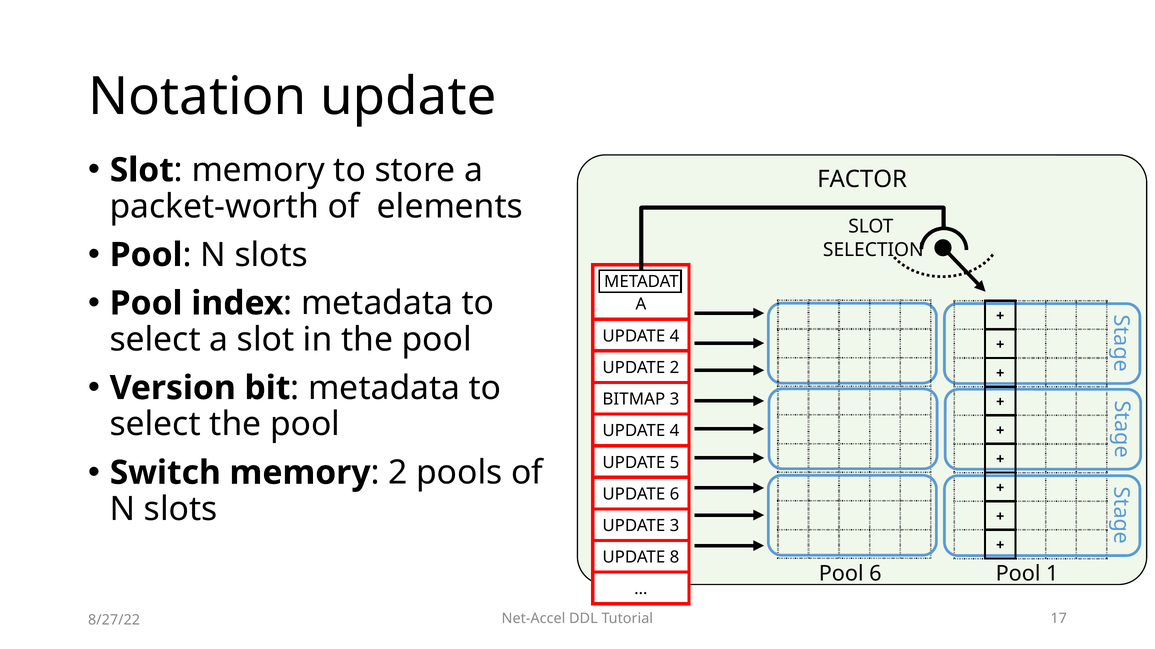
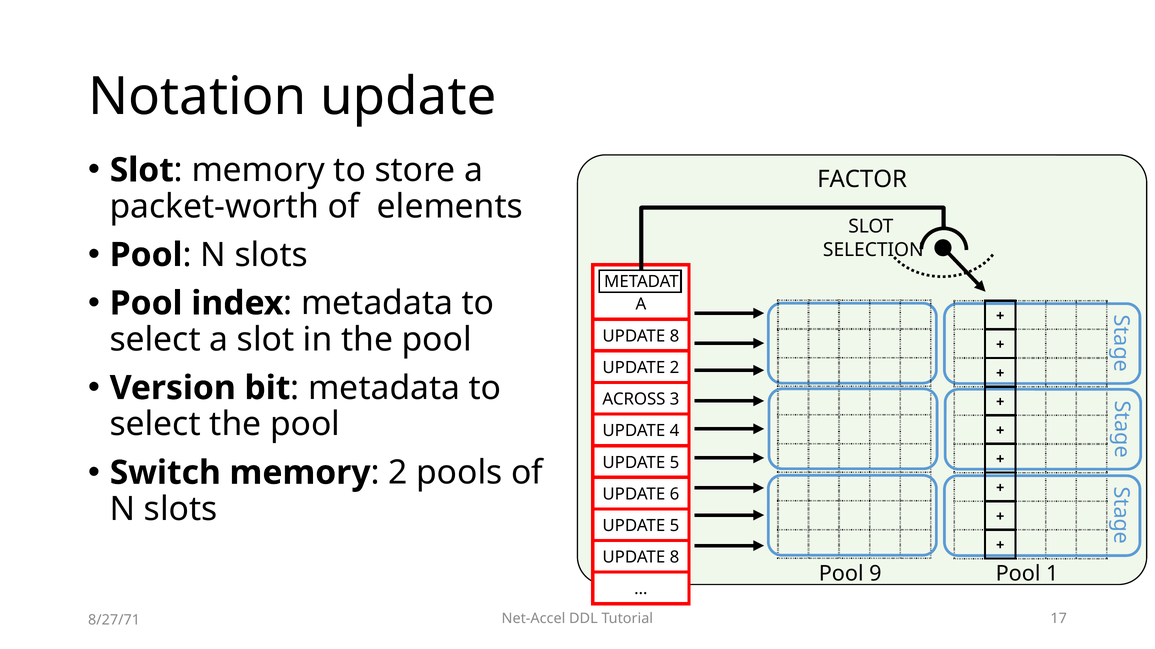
4: 4 -> 8 (674, 336)
BITMAP: BITMAP -> ACROSS (634, 400)
3: 3 -> 5 (674, 526)
Pool 6: 6 -> 9 (875, 574)
8/27/22: 8/27/22 -> 8/27/71 (114, 620)
